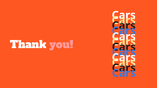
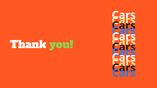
you colour: pink -> light green (61, 45)
